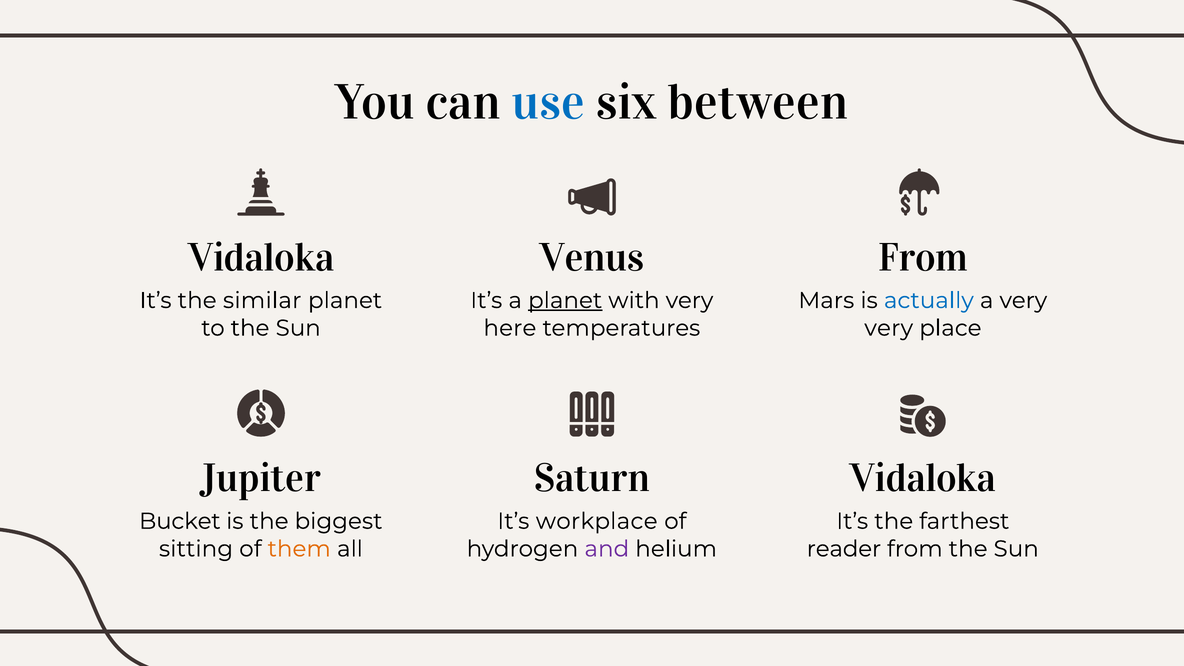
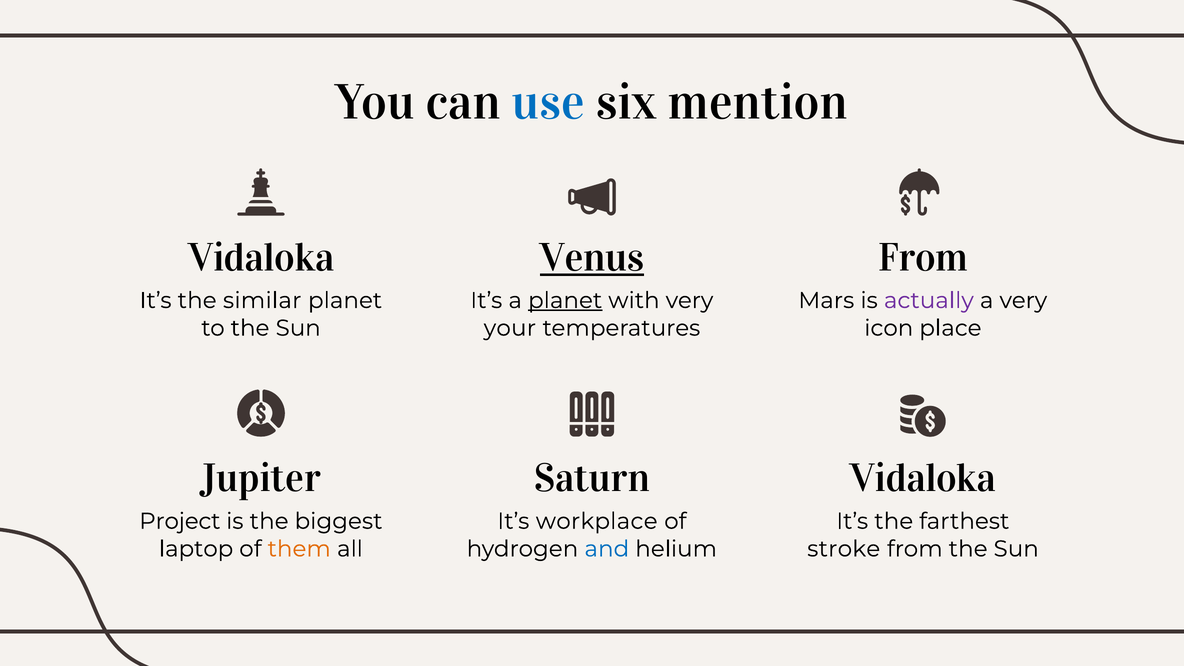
between: between -> mention (758, 102)
Venus underline: none -> present (592, 258)
actually colour: blue -> purple (929, 300)
here: here -> your (510, 328)
very: very -> icon (889, 328)
Bucket: Bucket -> Project (180, 521)
sitting: sitting -> laptop (196, 549)
and colour: purple -> blue (607, 549)
reader: reader -> stroke (844, 549)
